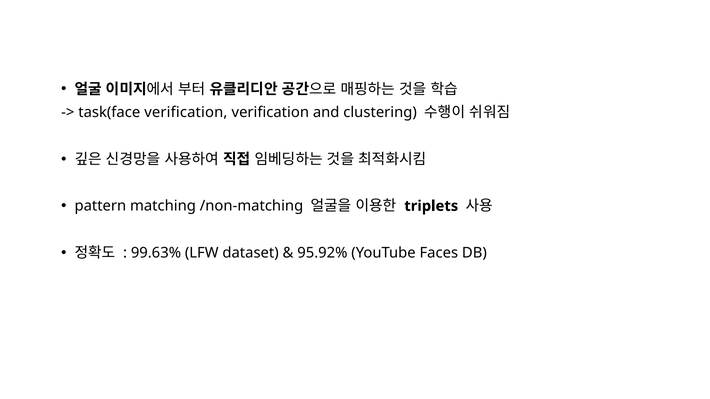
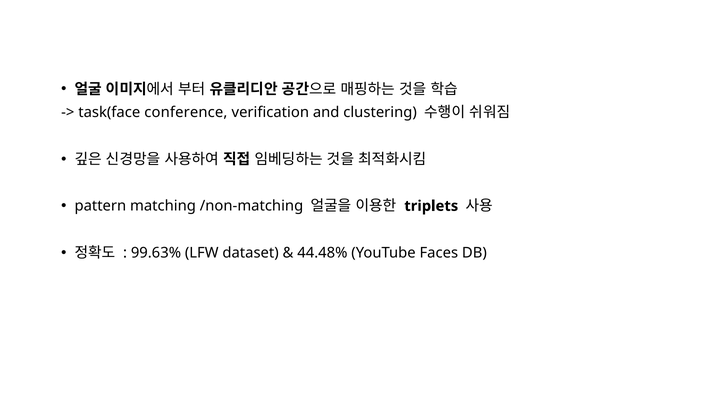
task(face verification: verification -> conference (186, 113)
95.92%: 95.92% -> 44.48% (322, 253)
